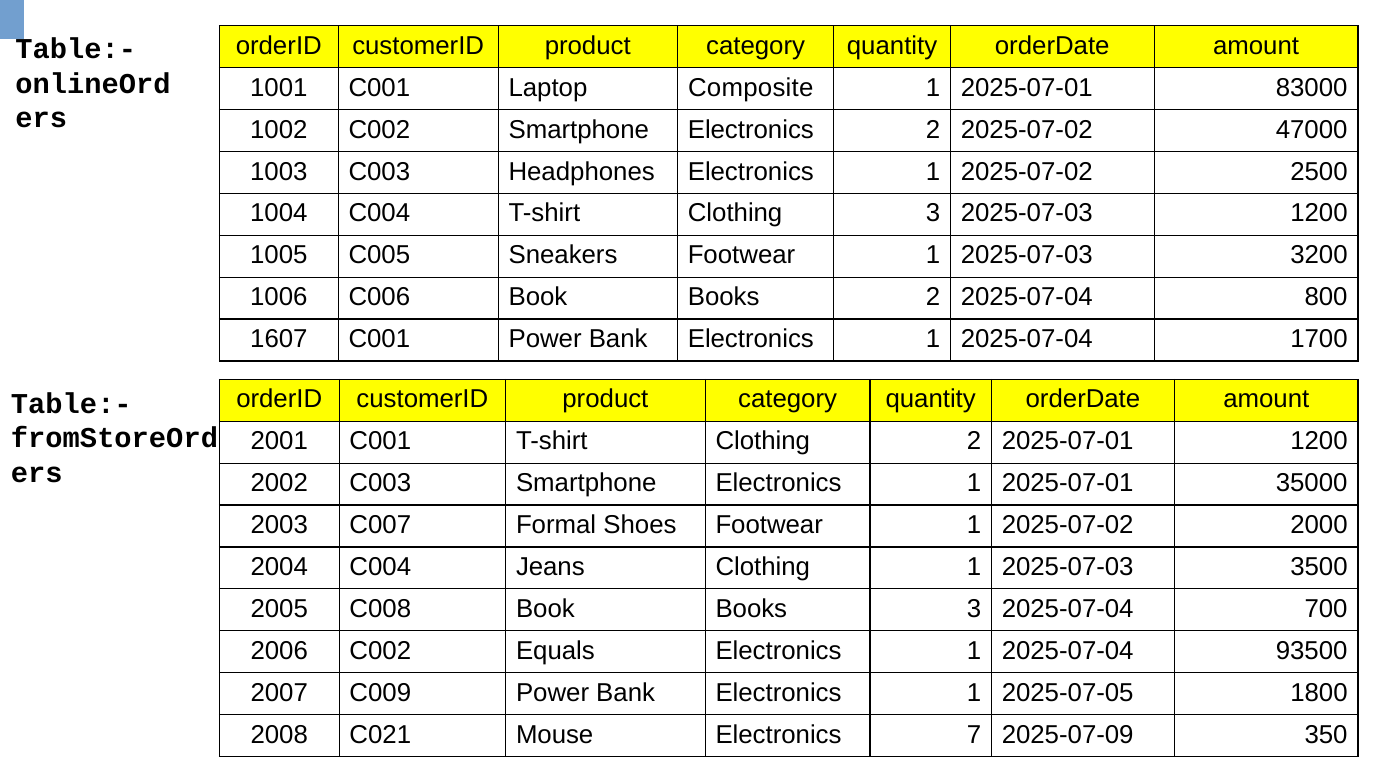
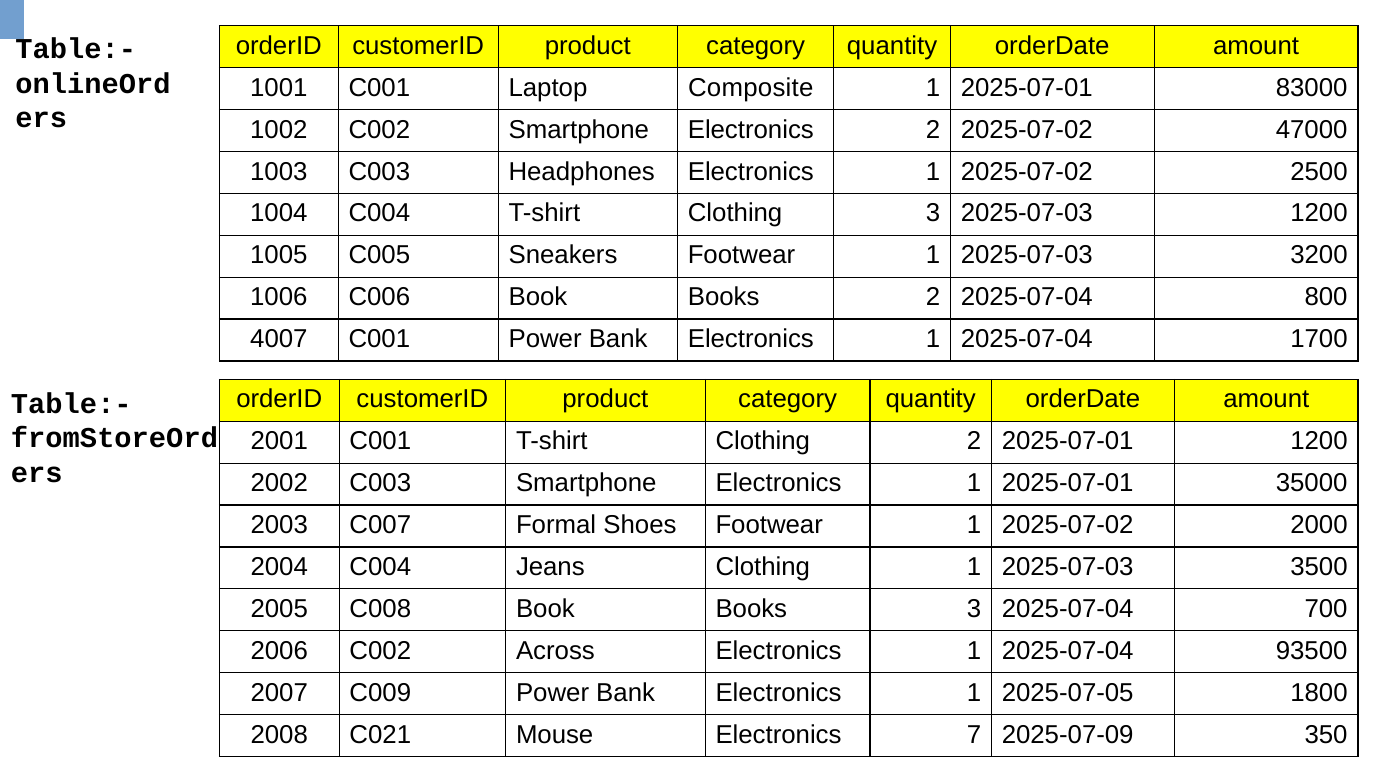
1607: 1607 -> 4007 (279, 339)
Equals: Equals -> Across (555, 650)
